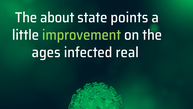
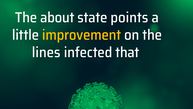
improvement colour: light green -> yellow (82, 35)
ages: ages -> lines (46, 52)
real: real -> that (127, 52)
